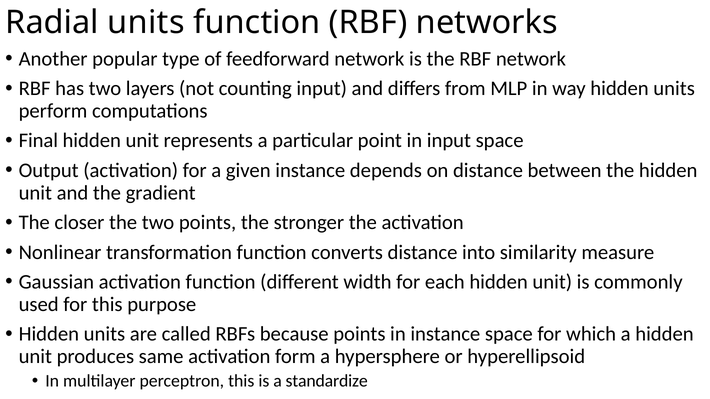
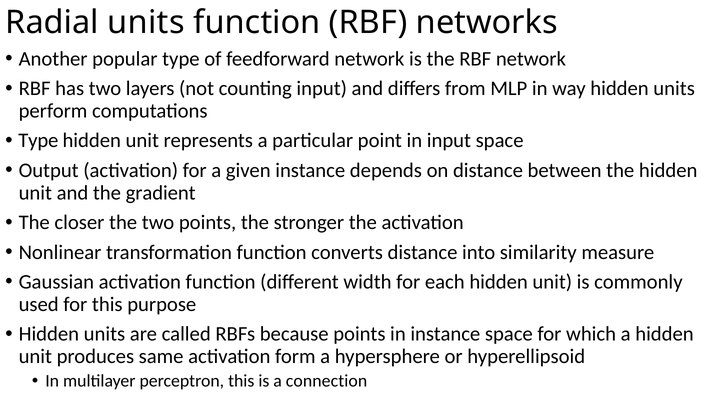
Final: Final -> Type (38, 141)
standardize: standardize -> connection (327, 381)
